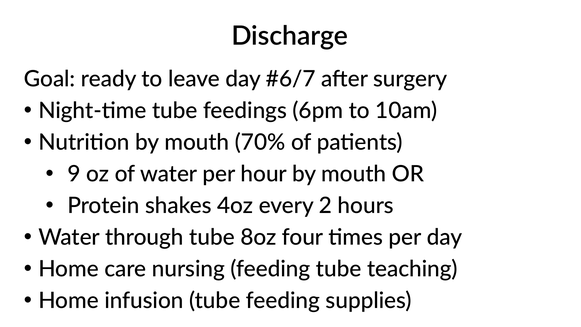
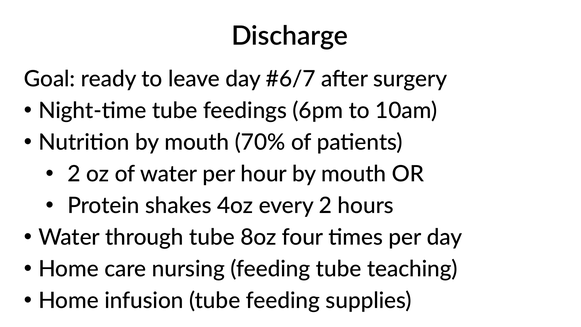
9: 9 -> 2 (74, 174)
